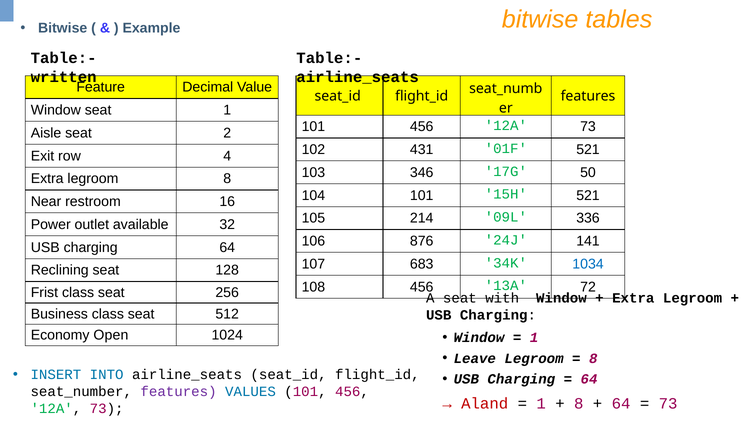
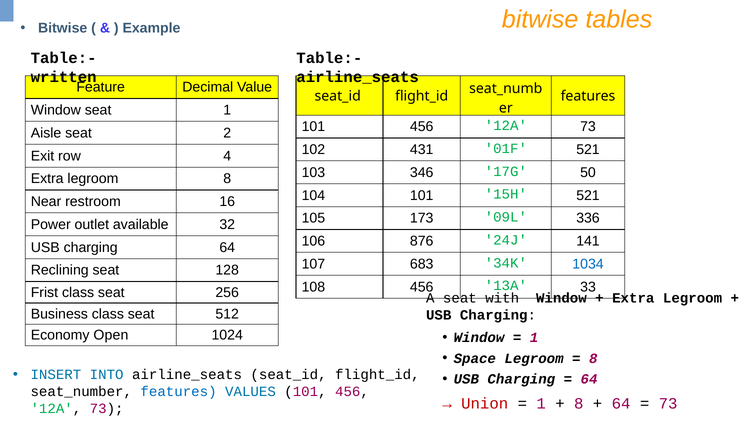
214: 214 -> 173 (422, 218)
72: 72 -> 33 (588, 287)
Leave: Leave -> Space (475, 358)
features colour: purple -> blue (179, 392)
Aland: Aland -> Union (485, 404)
